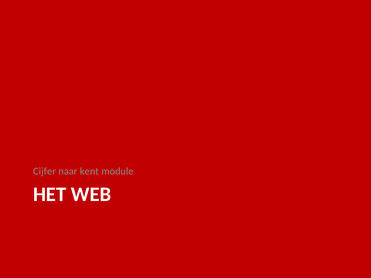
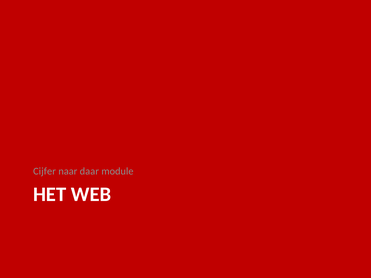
kent: kent -> daar (89, 171)
